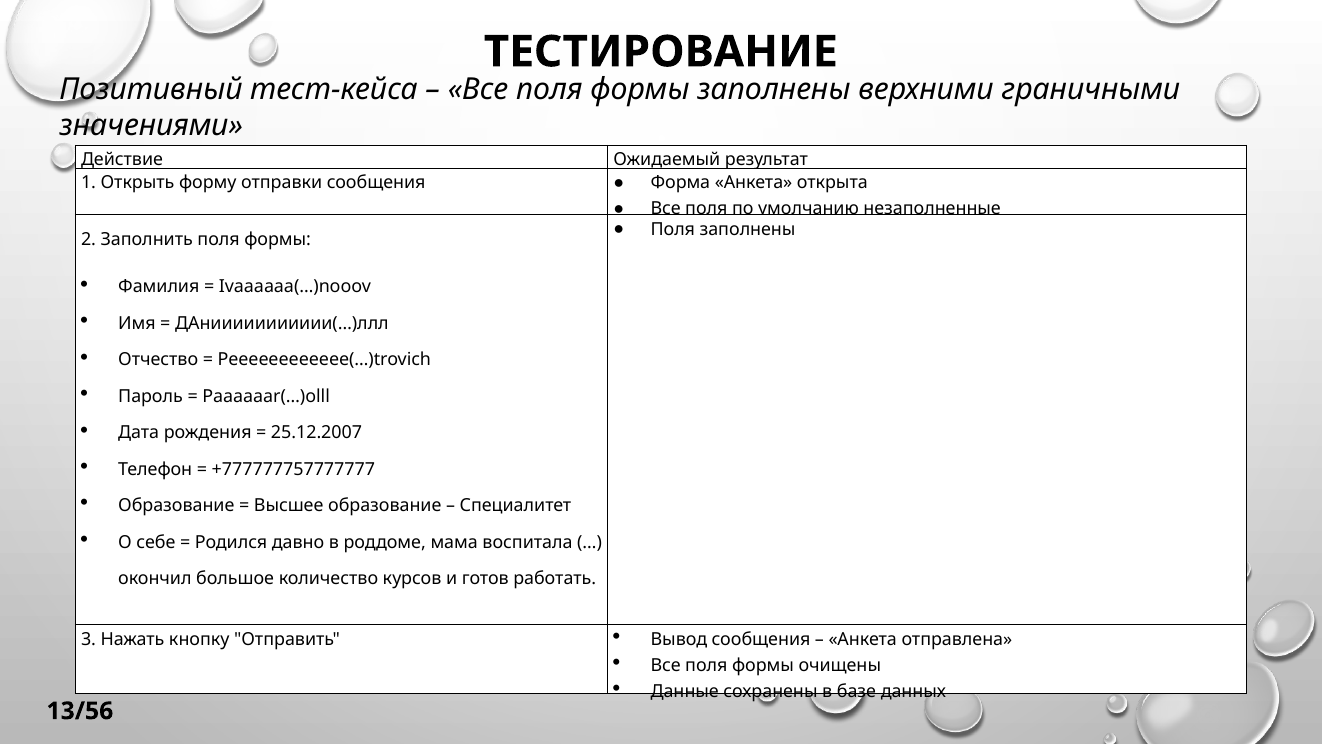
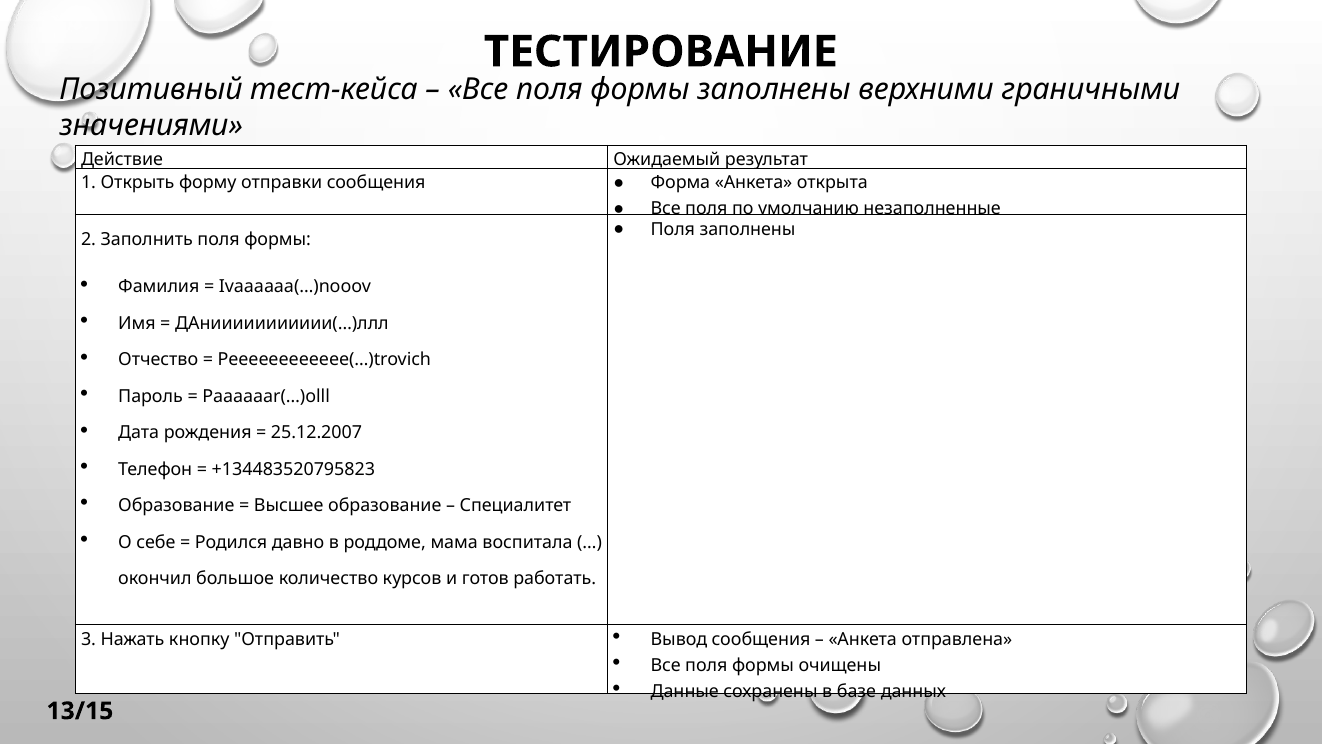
+777777757777777: +777777757777777 -> +134483520795823 (293, 469)
13/56: 13/56 -> 13/15 (80, 711)
